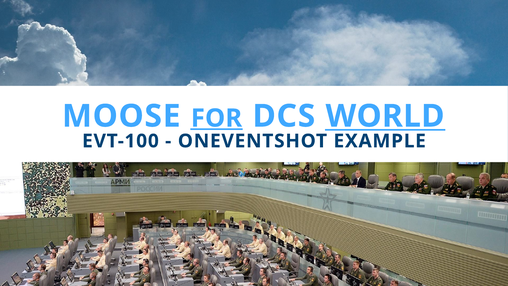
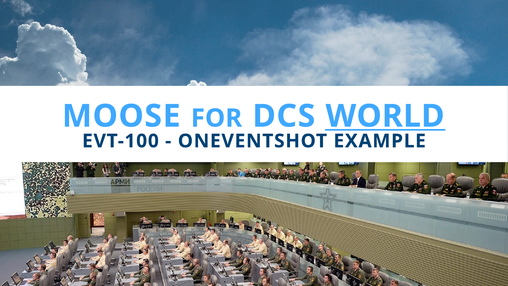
FOR underline: present -> none (216, 118)
